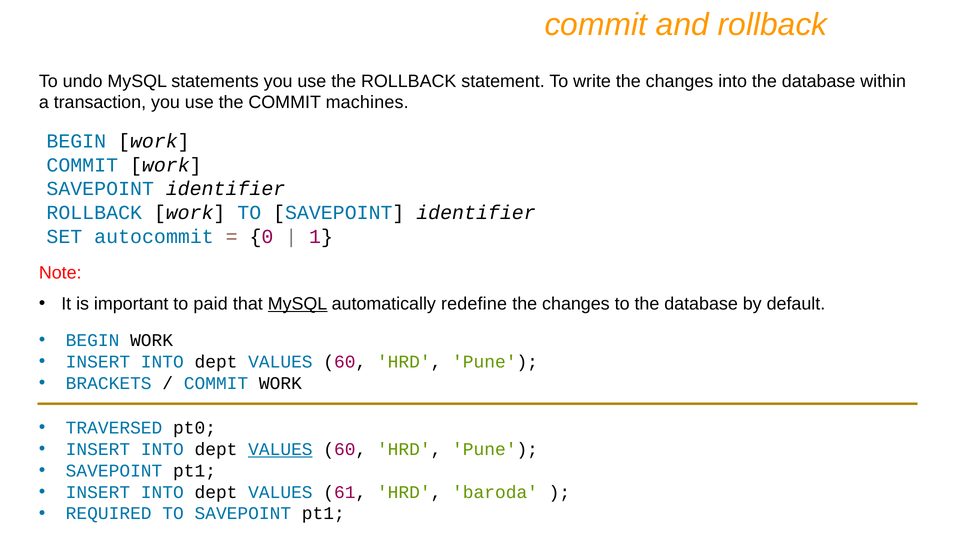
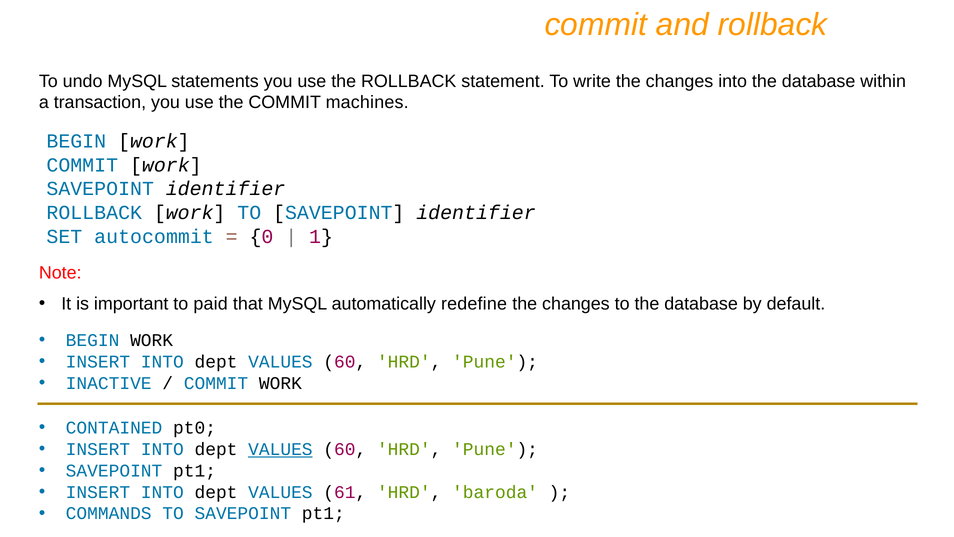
MySQL underline: present -> none (298, 304)
BRACKETS: BRACKETS -> INACTIVE (109, 383)
TRAVERSED: TRAVERSED -> CONTAINED (114, 427)
REQUIRED: REQUIRED -> COMMANDS (109, 513)
